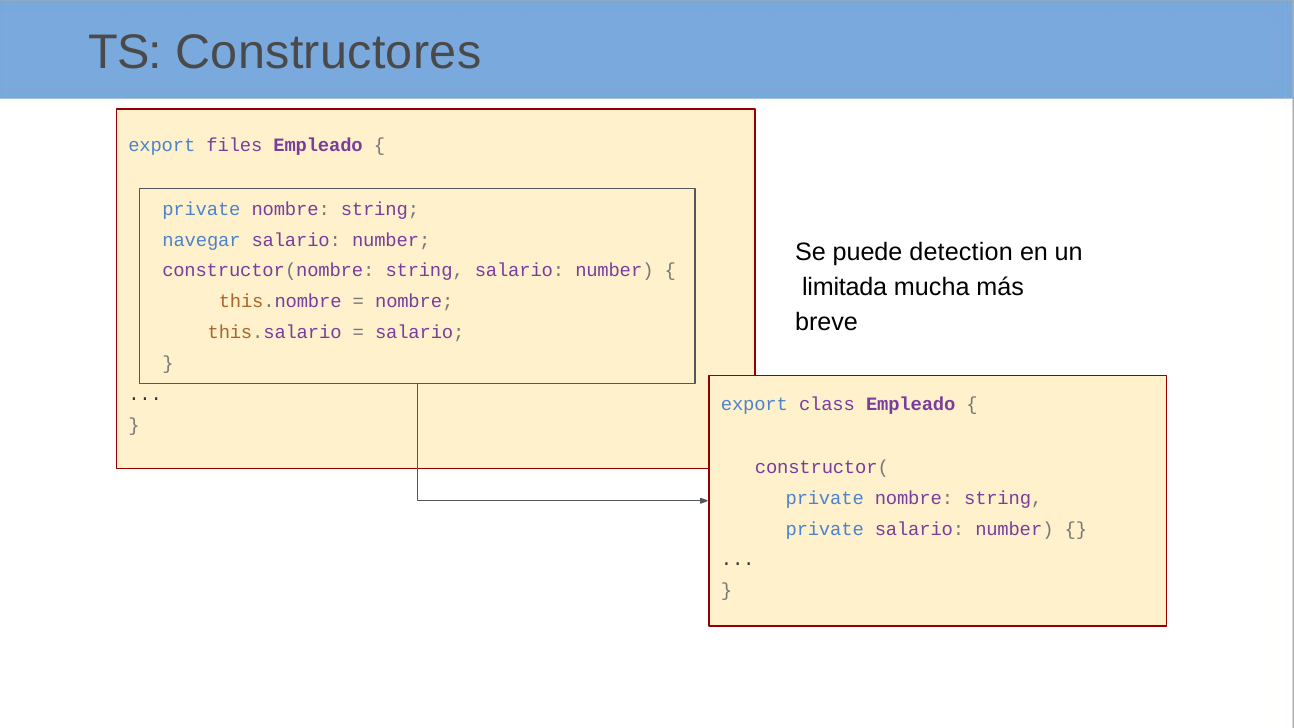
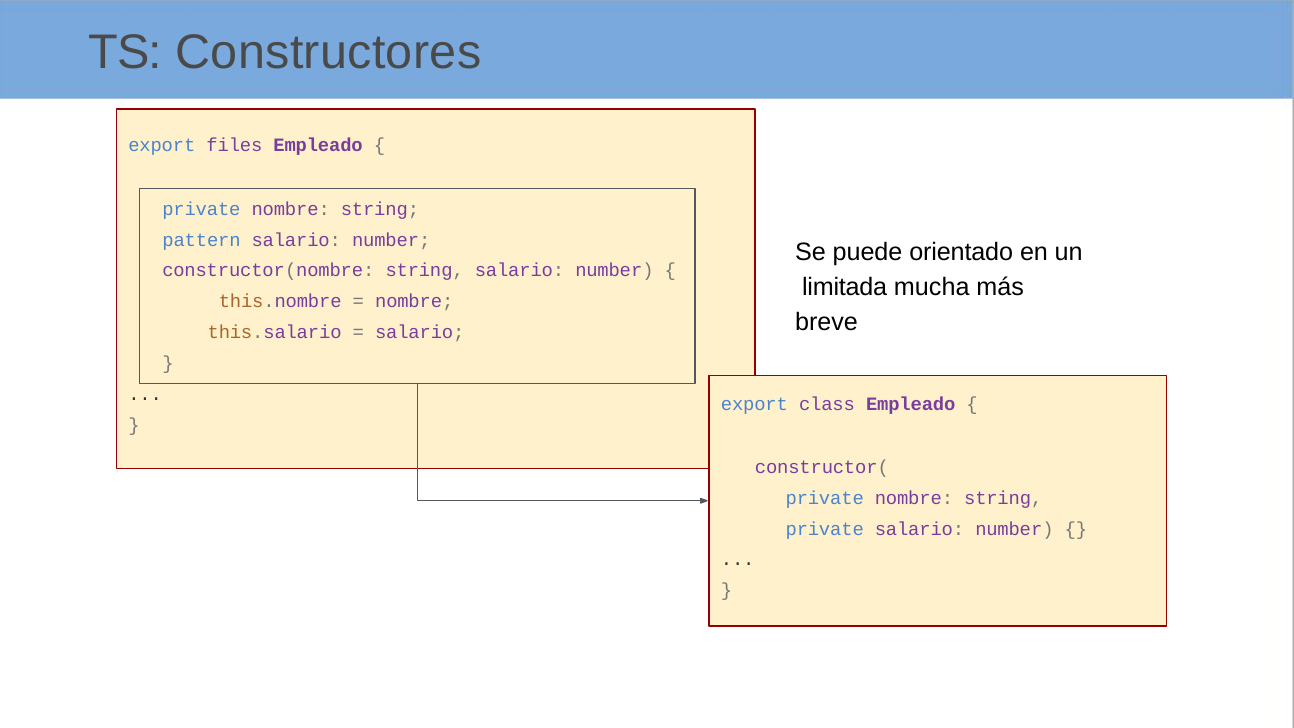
navegar: navegar -> pattern (202, 240)
detection: detection -> orientado (961, 252)
